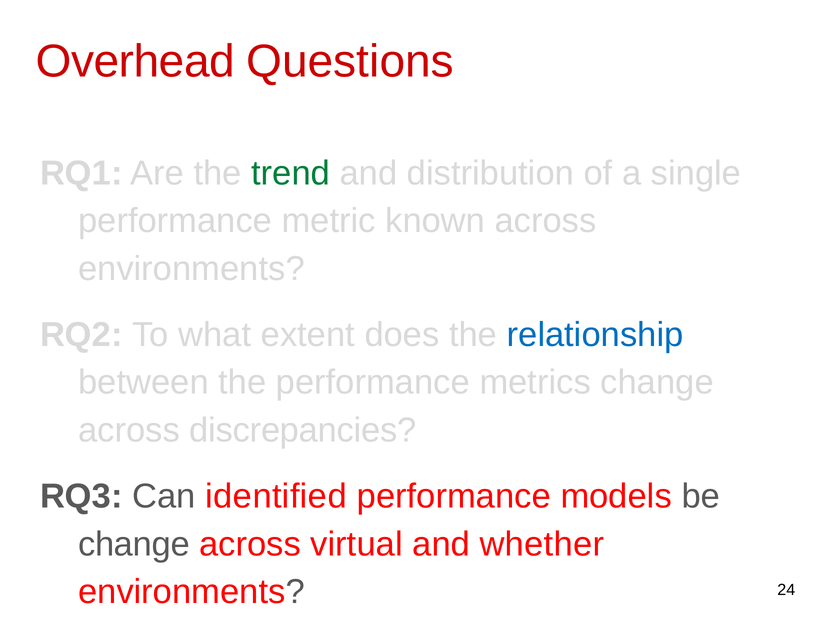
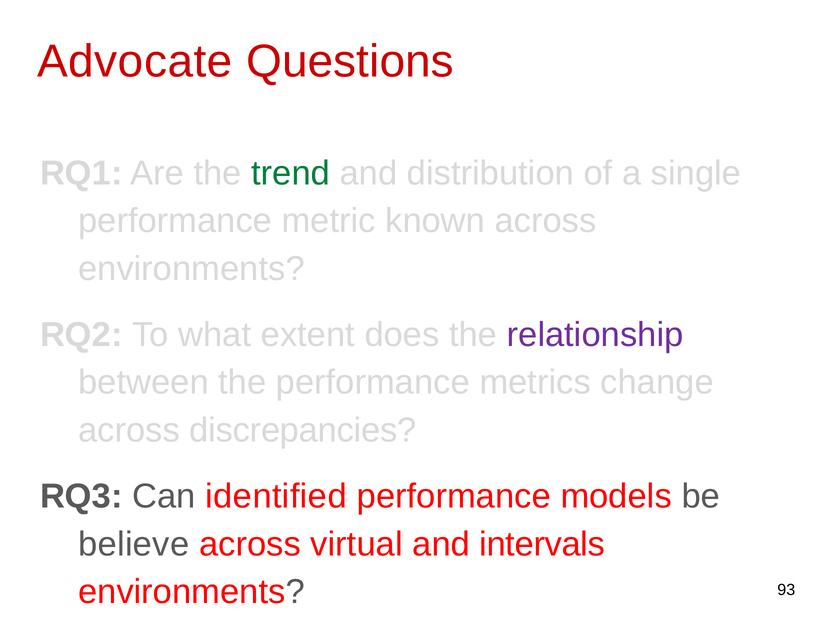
Overhead: Overhead -> Advocate (135, 62)
relationship colour: blue -> purple (595, 335)
change: change -> believe (134, 544)
whether: whether -> intervals (542, 544)
24: 24 -> 93 (786, 589)
